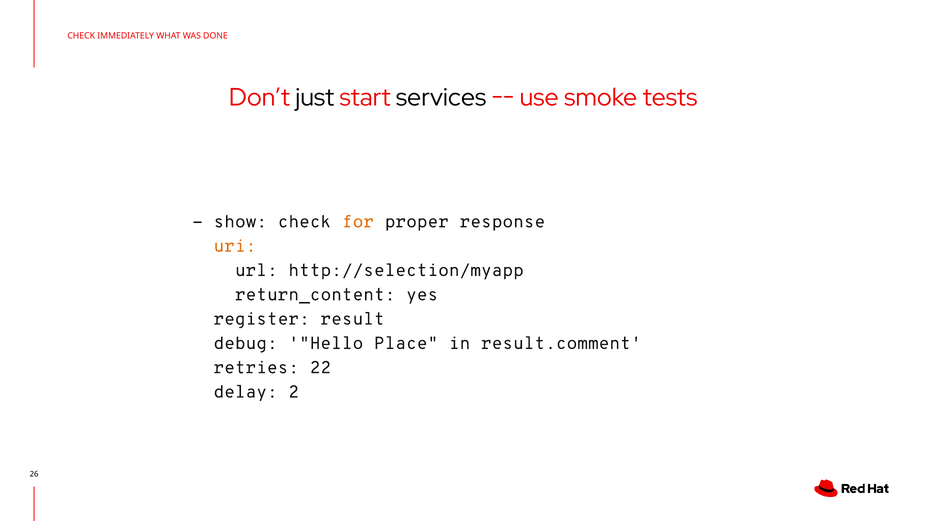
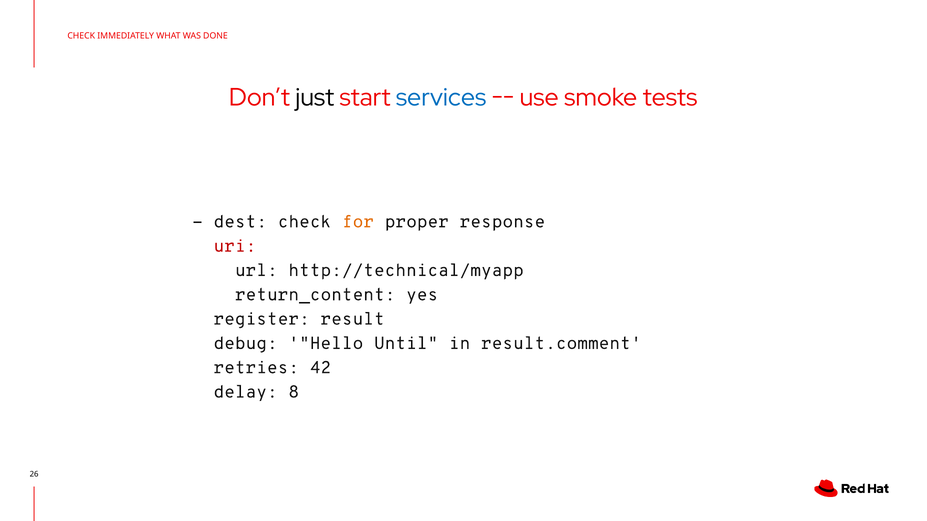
services colour: black -> blue (441, 98)
show: show -> dest (240, 222)
uri colour: orange -> red (235, 246)
http://selection/myapp: http://selection/myapp -> http://technical/myapp (406, 270)
Place: Place -> Until (406, 343)
22: 22 -> 42 (320, 368)
2: 2 -> 8 (294, 392)
